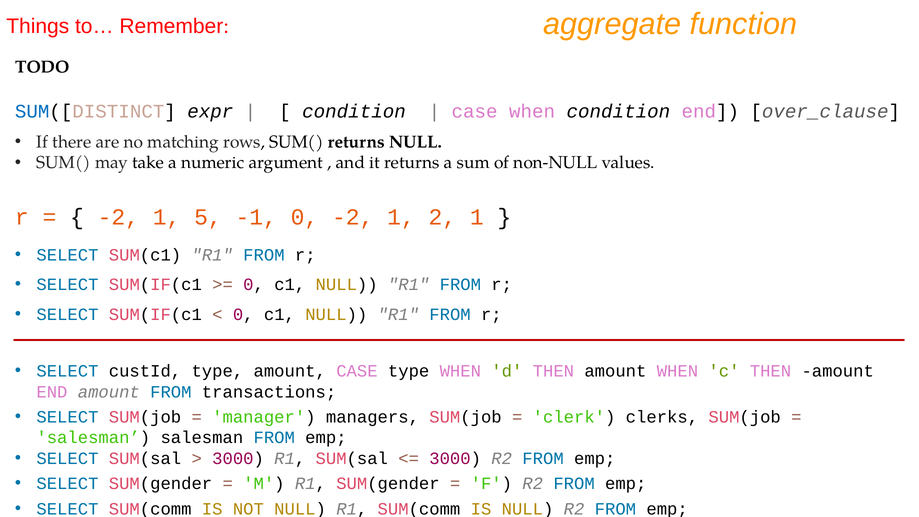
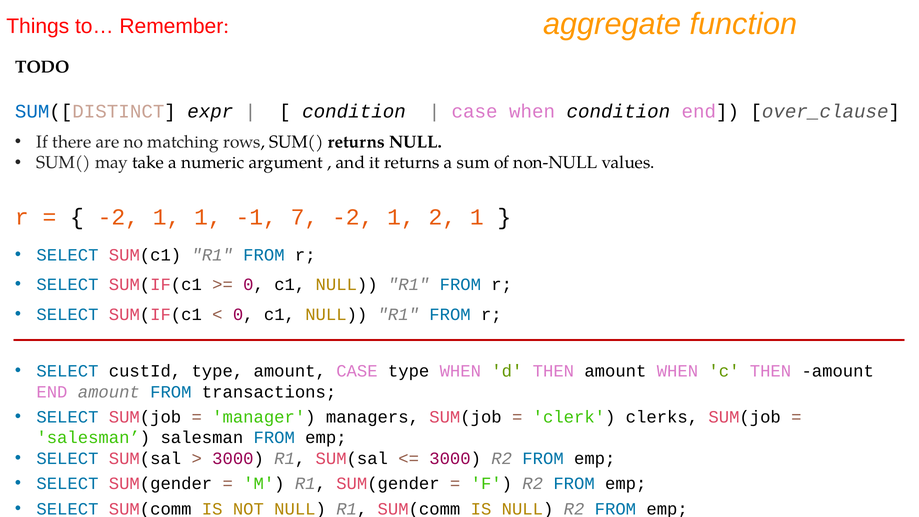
1 5: 5 -> 1 (208, 217)
-1 0: 0 -> 7 (304, 217)
